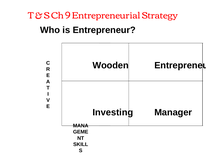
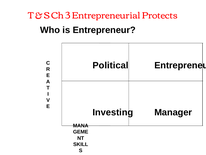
9: 9 -> 3 (68, 15)
Strategy: Strategy -> Protects (160, 15)
Wooden: Wooden -> Political (111, 65)
